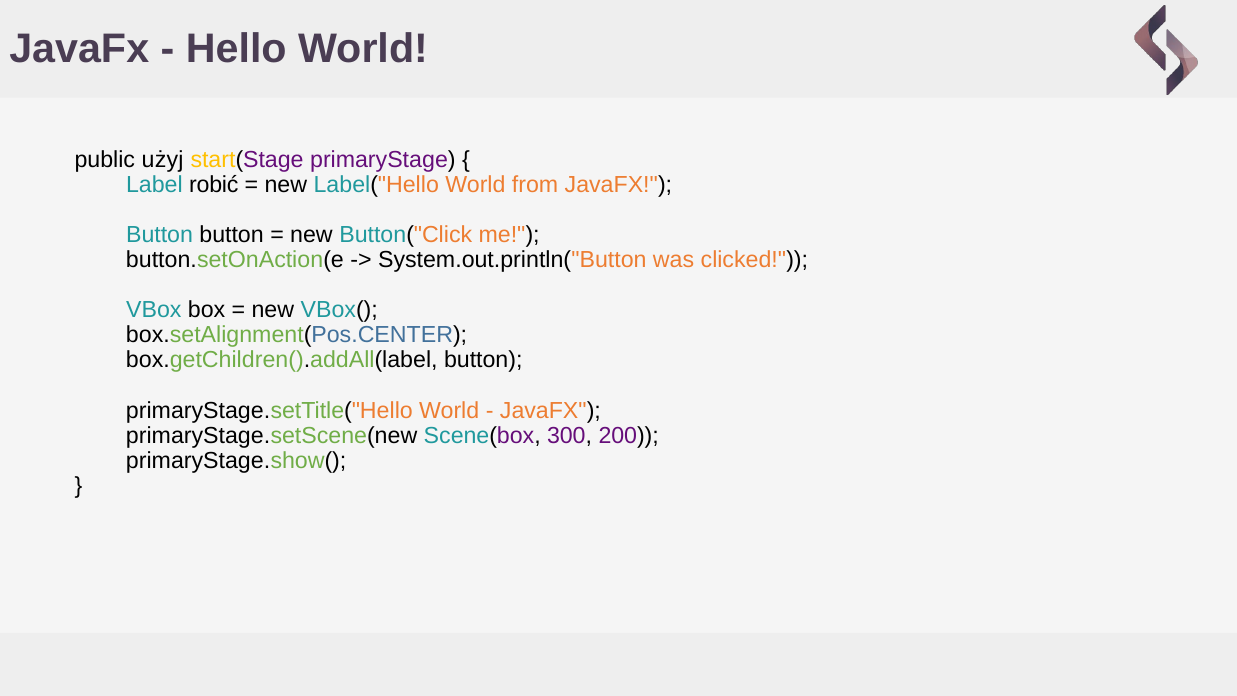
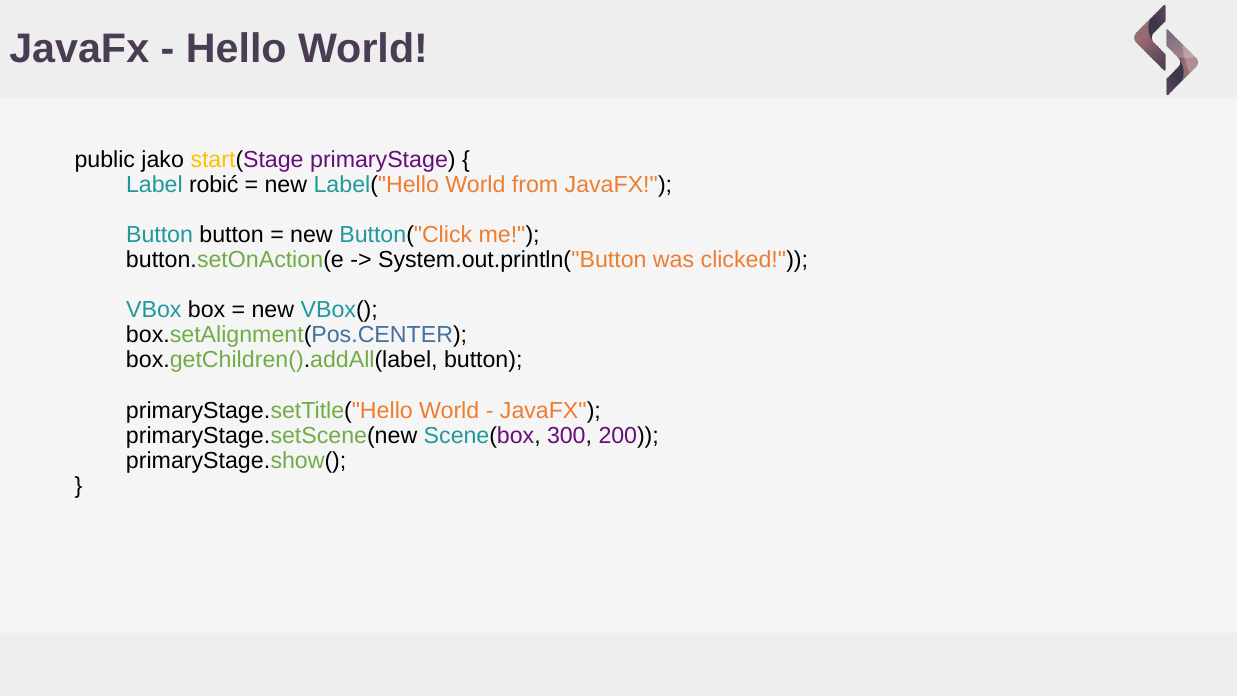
użyj: użyj -> jako (163, 160)
